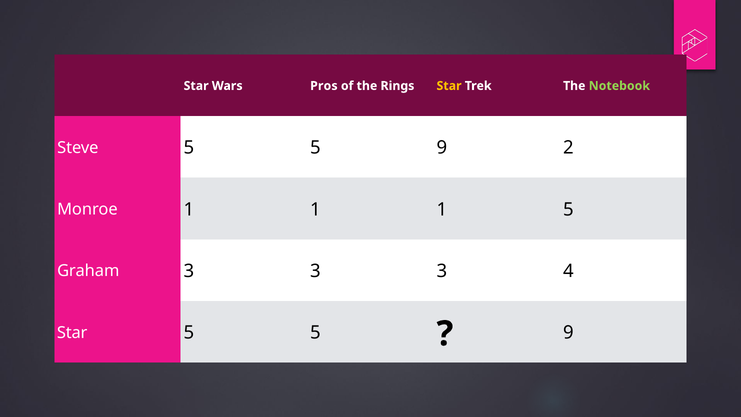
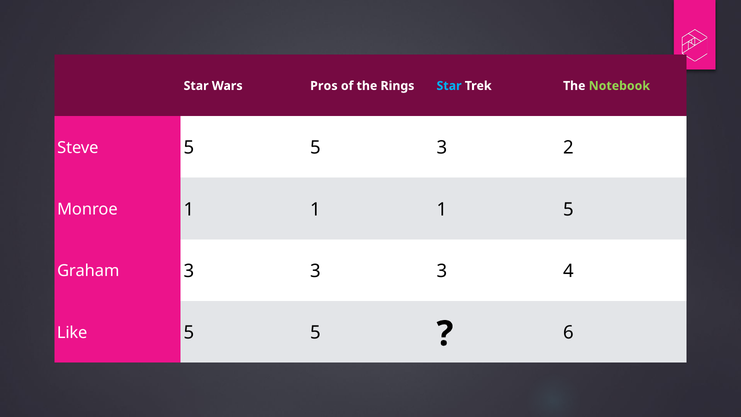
Star colour: yellow -> light blue (449, 86)
5 9: 9 -> 3 (442, 148)
Star: Star -> Like (72, 333)
9: 9 -> 6 (568, 333)
